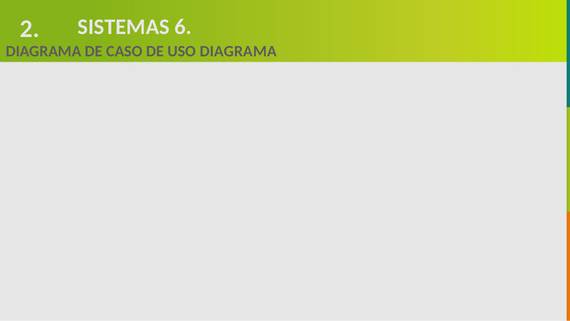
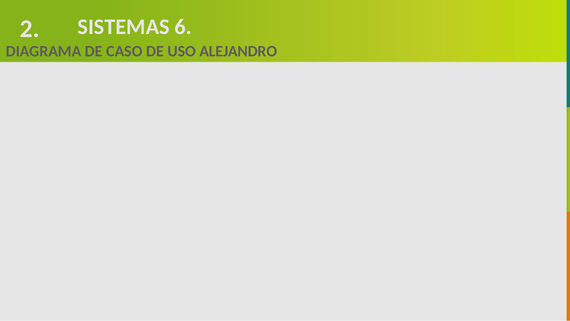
USO DIAGRAMA: DIAGRAMA -> ALEJANDRO (238, 51)
